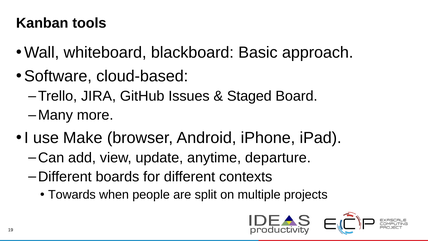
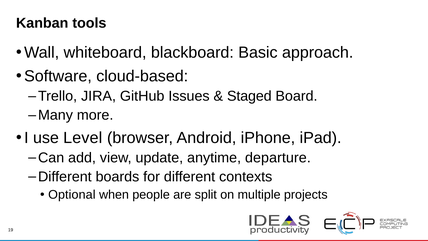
Make: Make -> Level (83, 138)
Towards: Towards -> Optional (72, 195)
